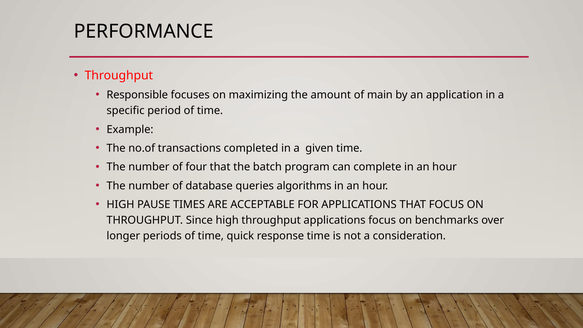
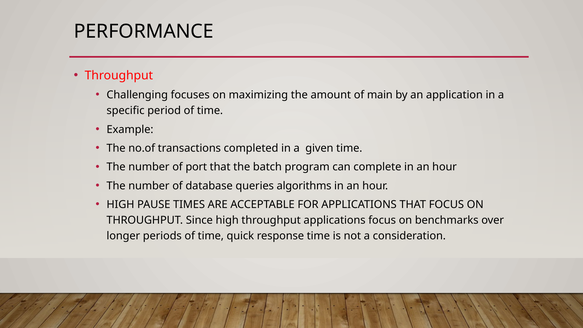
Responsible: Responsible -> Challenging (137, 95)
four: four -> port (196, 167)
